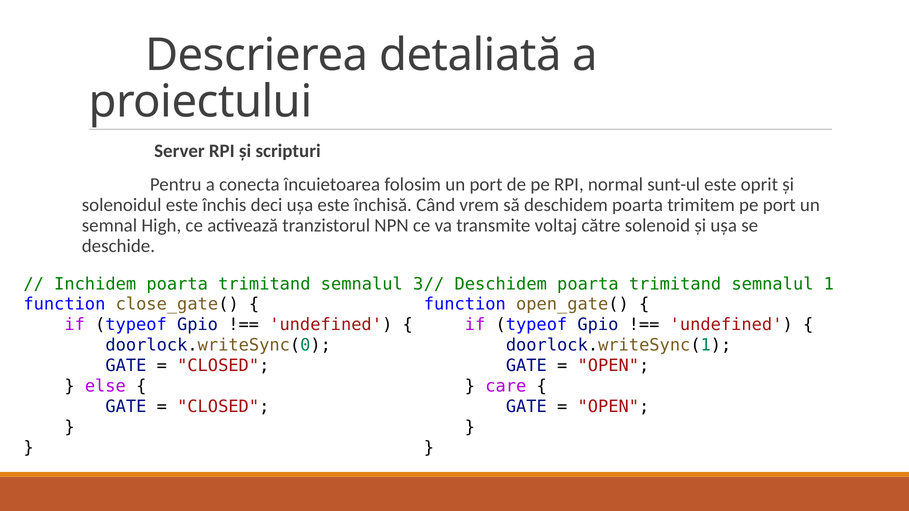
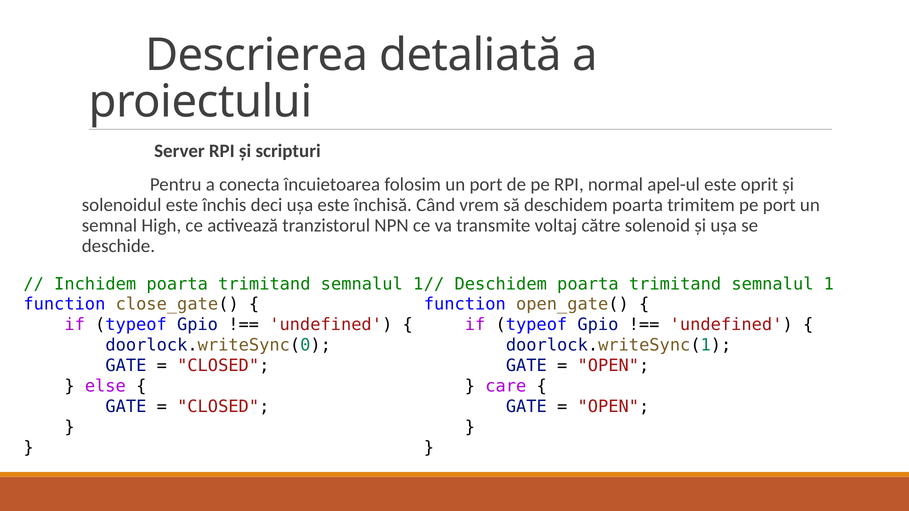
sunt-ul: sunt-ul -> apel-ul (674, 185)
3: 3 -> 1 (418, 284)
